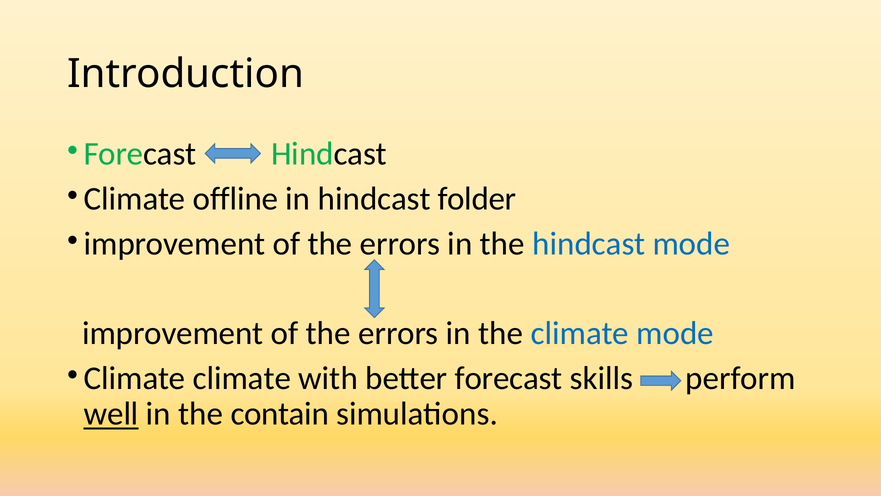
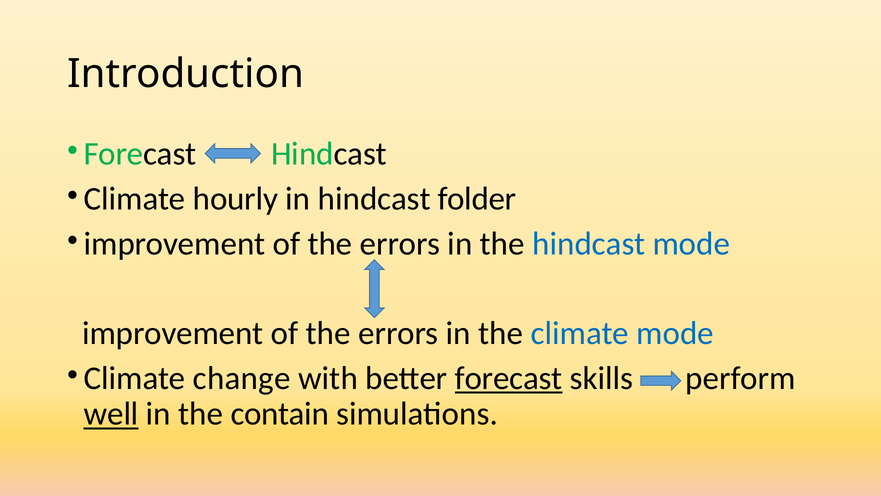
offline: offline -> hourly (236, 199)
Climate climate: climate -> change (242, 378)
forecast underline: none -> present (509, 378)
